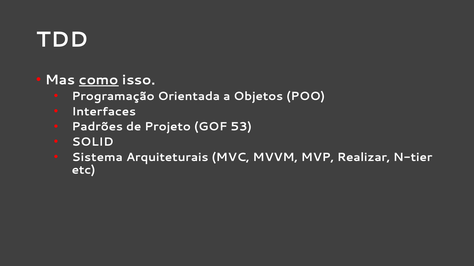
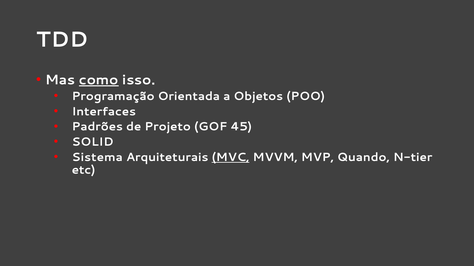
53: 53 -> 45 (241, 127)
MVC underline: none -> present (231, 157)
Realizar: Realizar -> Quando (363, 157)
